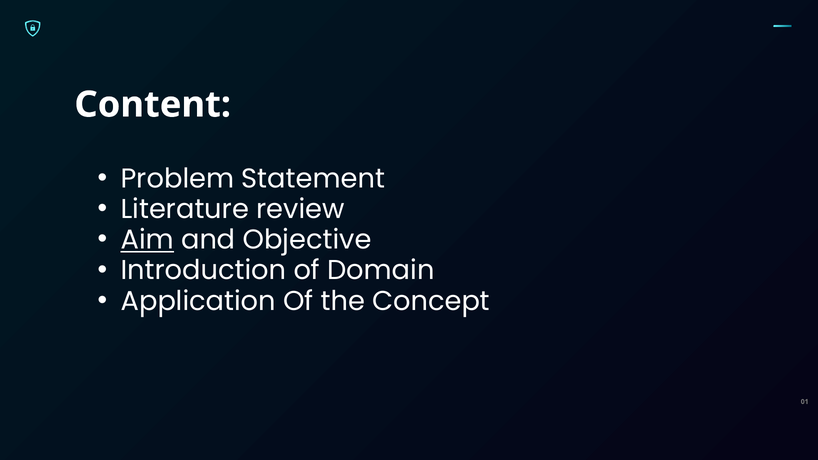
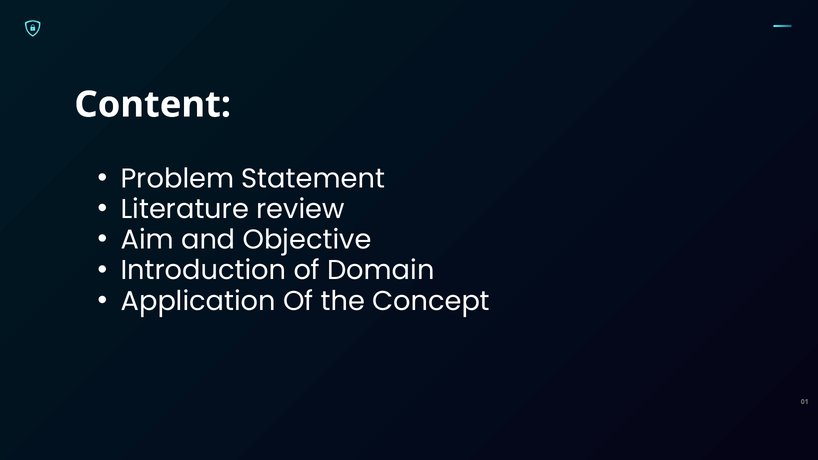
Aim underline: present -> none (147, 240)
